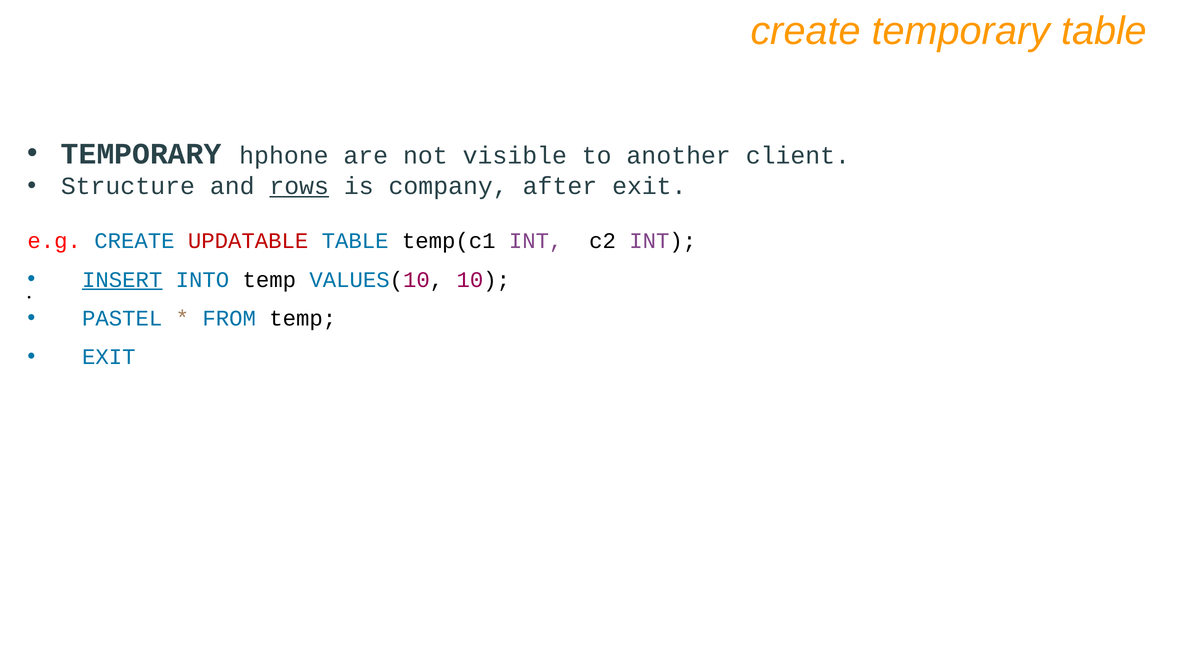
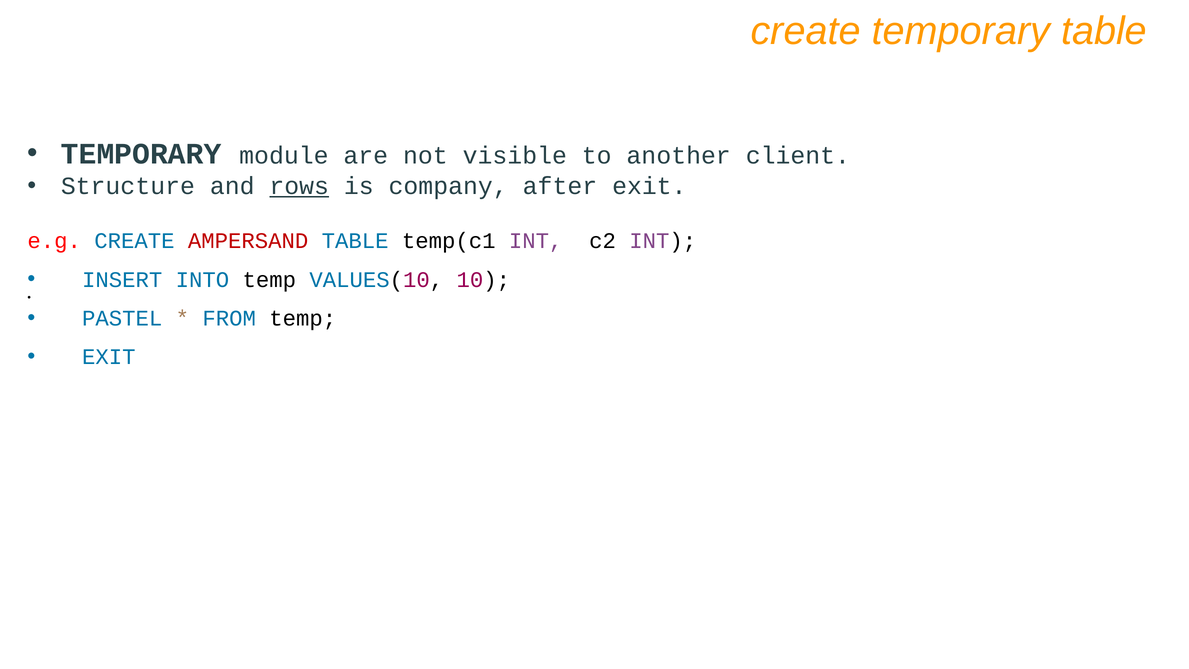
hphone: hphone -> module (284, 155)
UPDATABLE: UPDATABLE -> AMPERSAND (248, 241)
INSERT underline: present -> none (122, 280)
